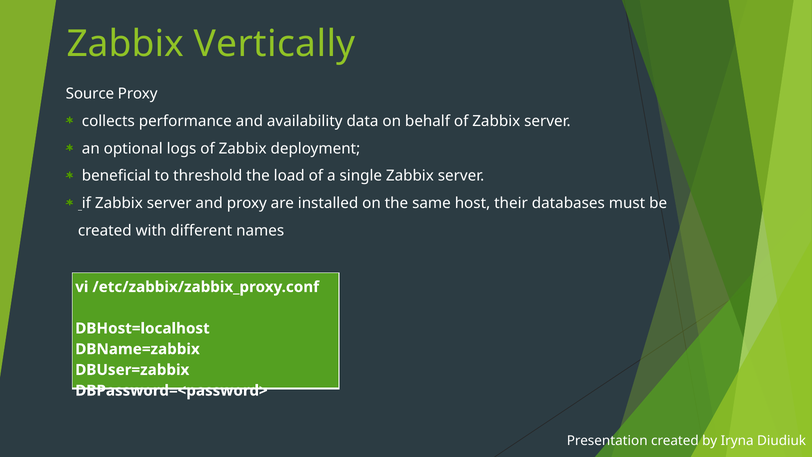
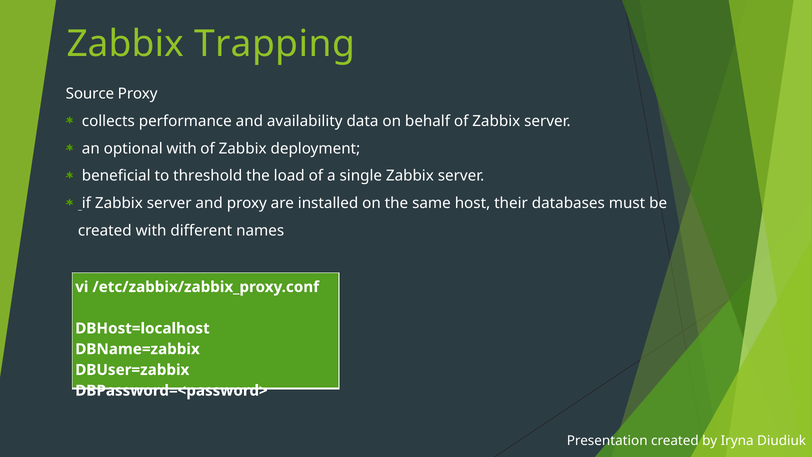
Vertically: Vertically -> Trapping (275, 44)
optional logs: logs -> with (182, 148)
